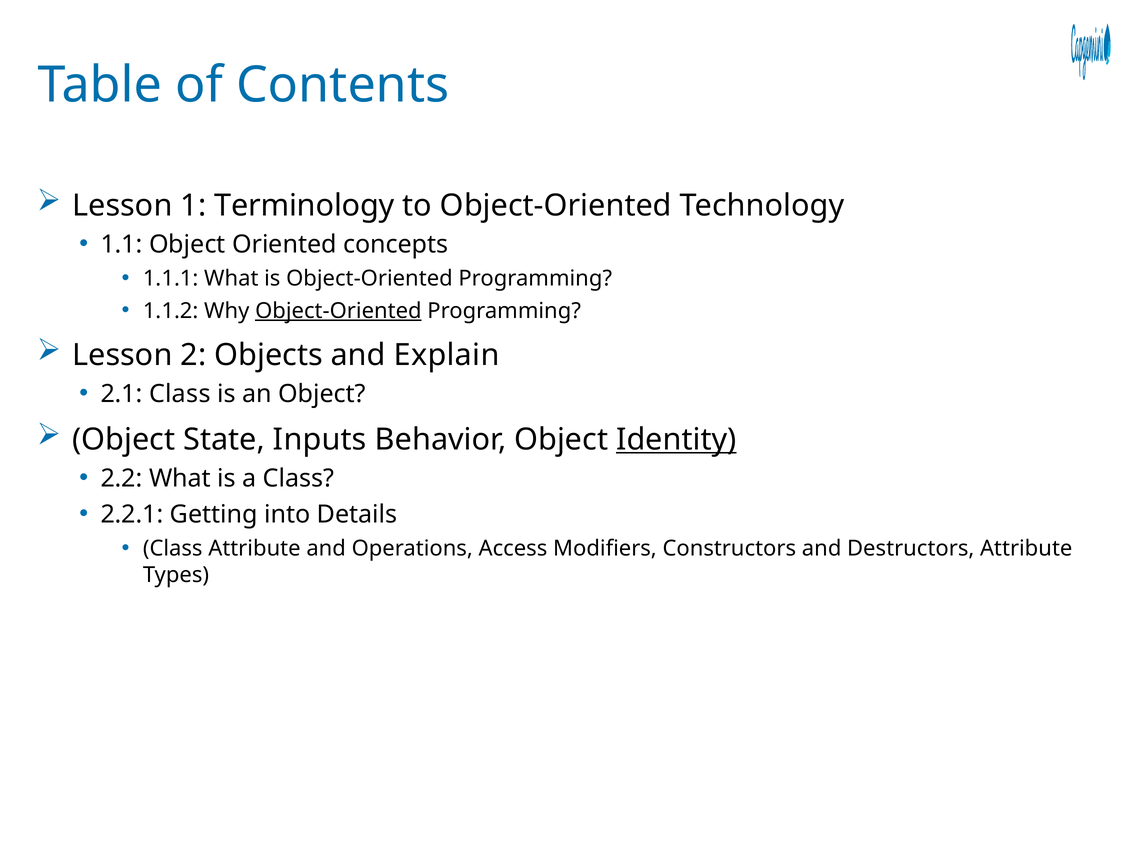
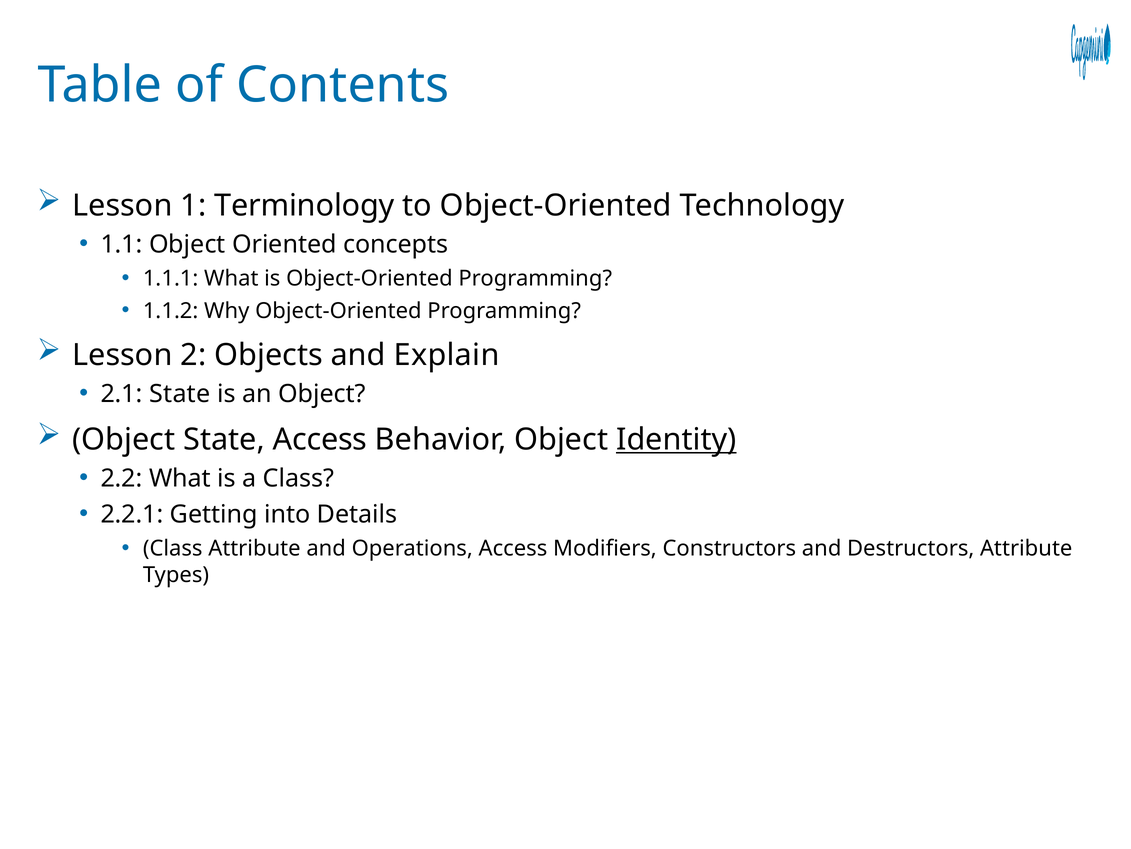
Object-Oriented underline: present -> none (338, 311)
2.1 Class: Class -> State (180, 394)
State Inputs: Inputs -> Access (320, 439)
